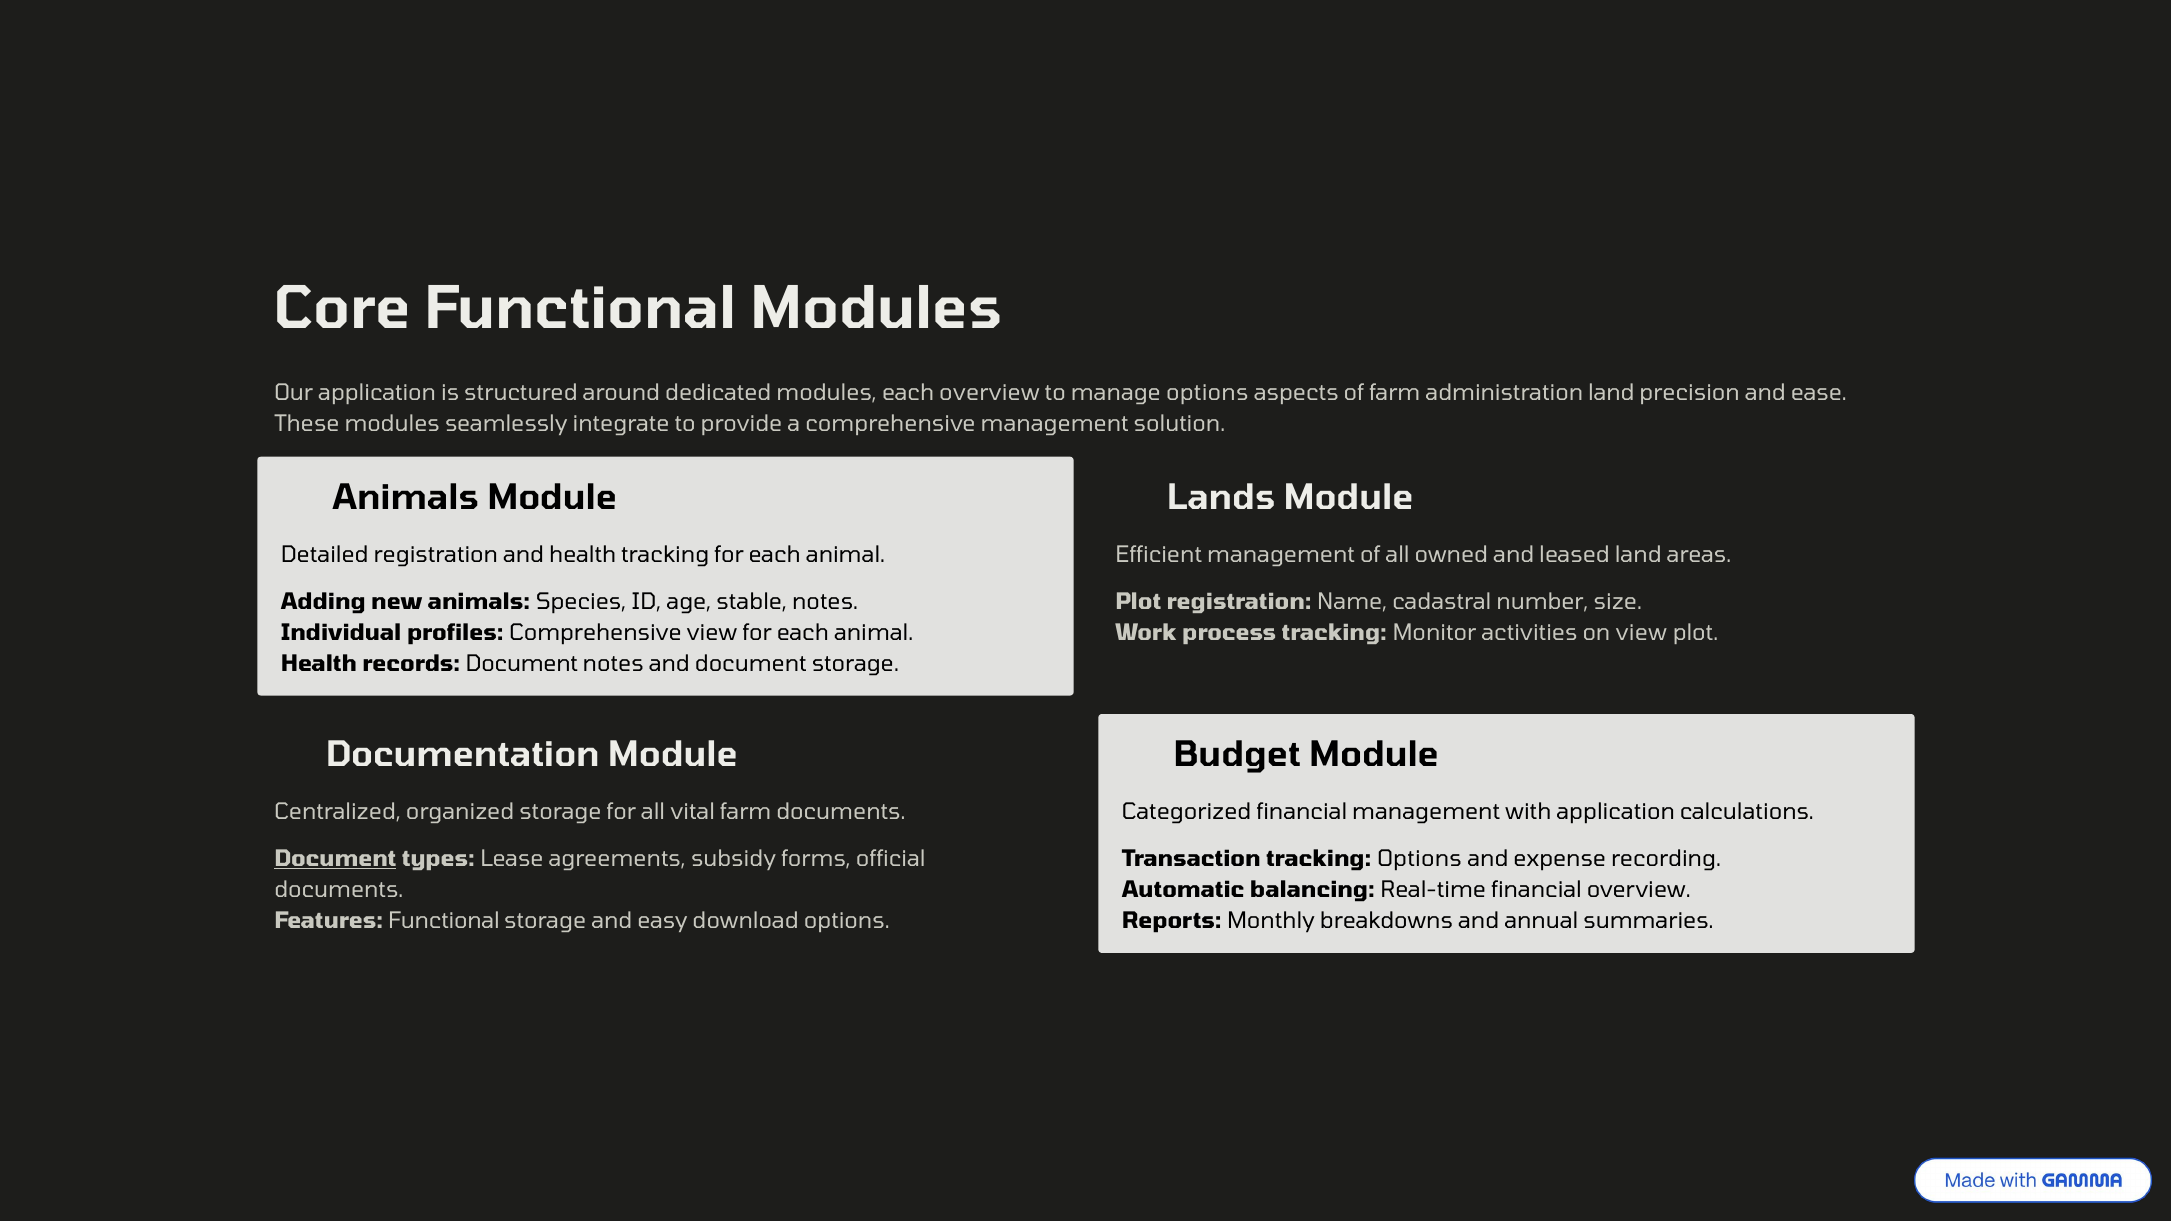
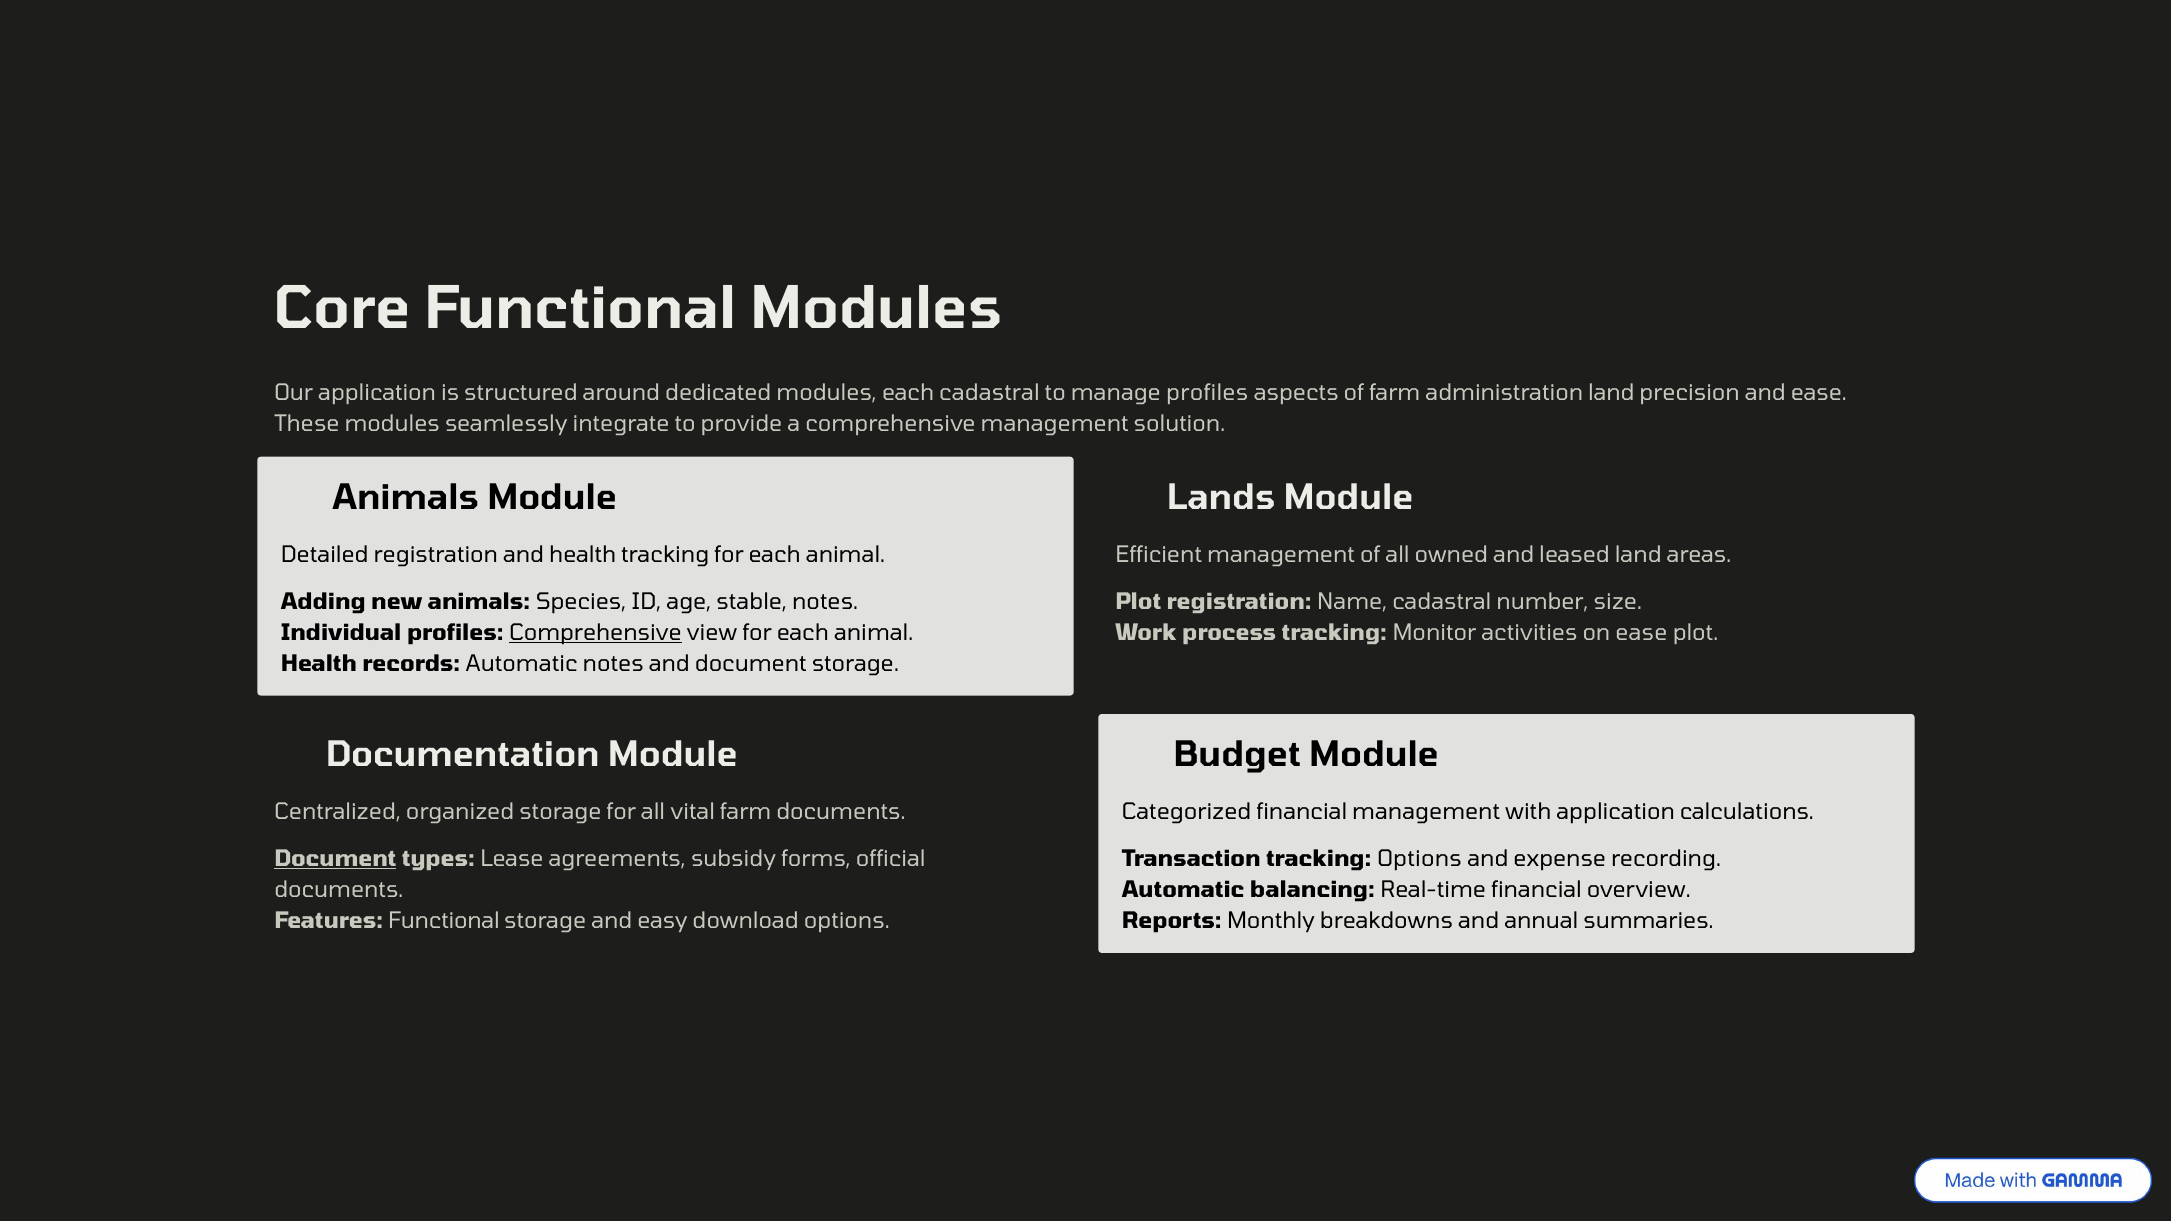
each overview: overview -> cadastral (990, 393)
manage options: options -> profiles (1207, 393)
Comprehensive underline: none -> present (596, 633)
on view: view -> ease (1641, 633)
records Document: Document -> Automatic (522, 664)
